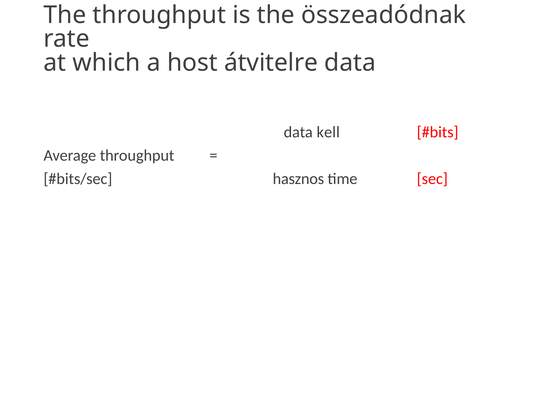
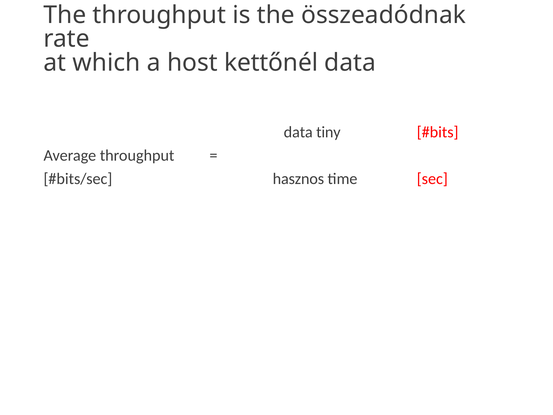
átvitelre: átvitelre -> kettőnél (271, 63)
kell: kell -> tiny (328, 132)
